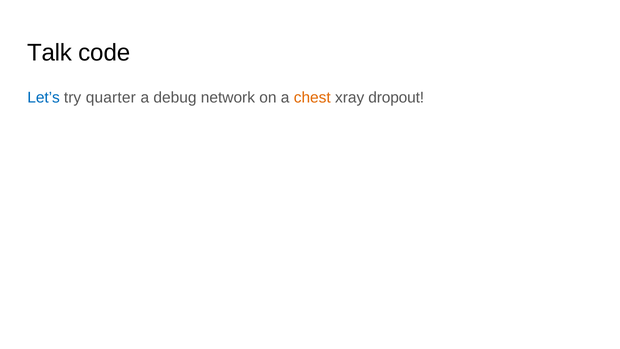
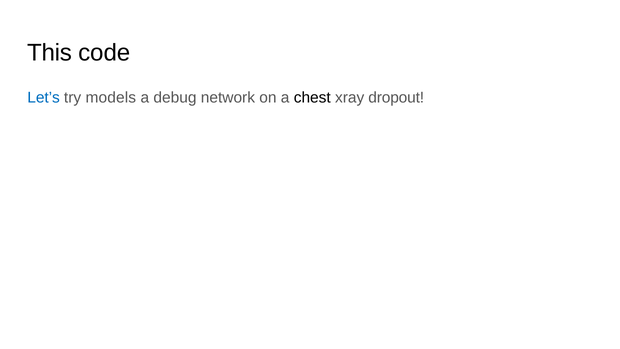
Talk: Talk -> This (50, 53)
quarter: quarter -> models (111, 98)
chest colour: orange -> black (312, 98)
